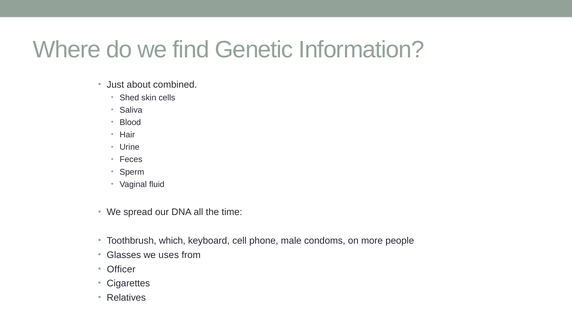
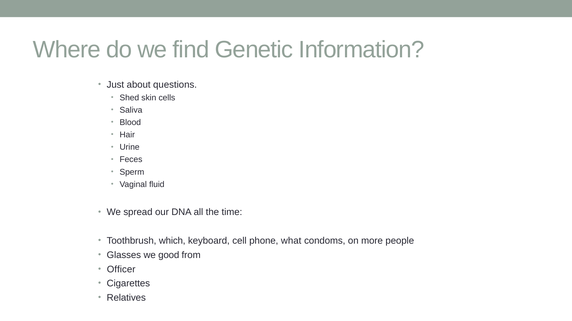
combined: combined -> questions (175, 85)
male: male -> what (291, 241)
uses: uses -> good (169, 256)
